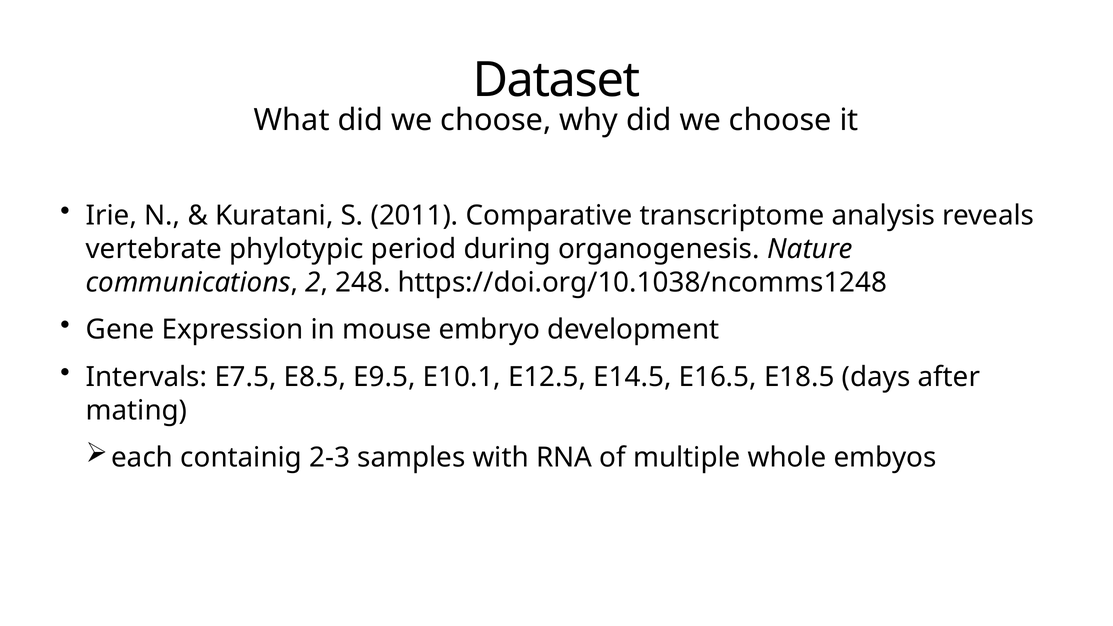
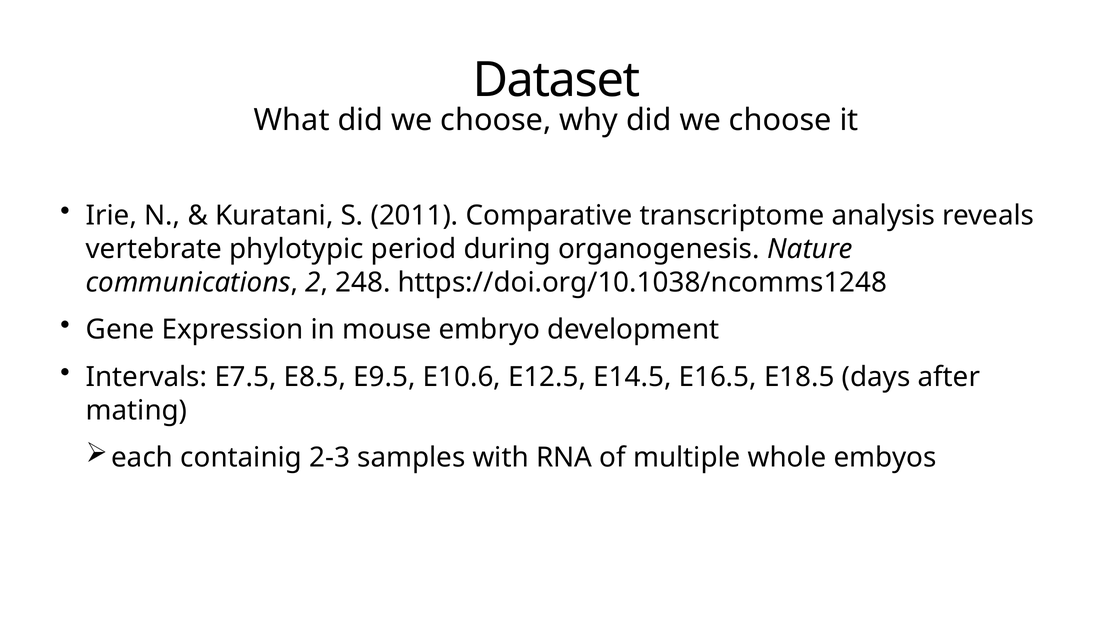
E10.1: E10.1 -> E10.6 (462, 377)
